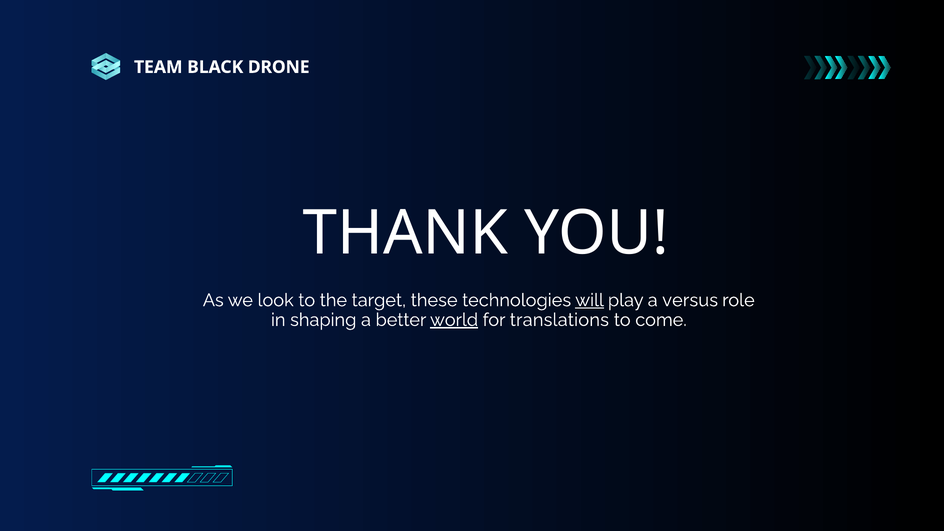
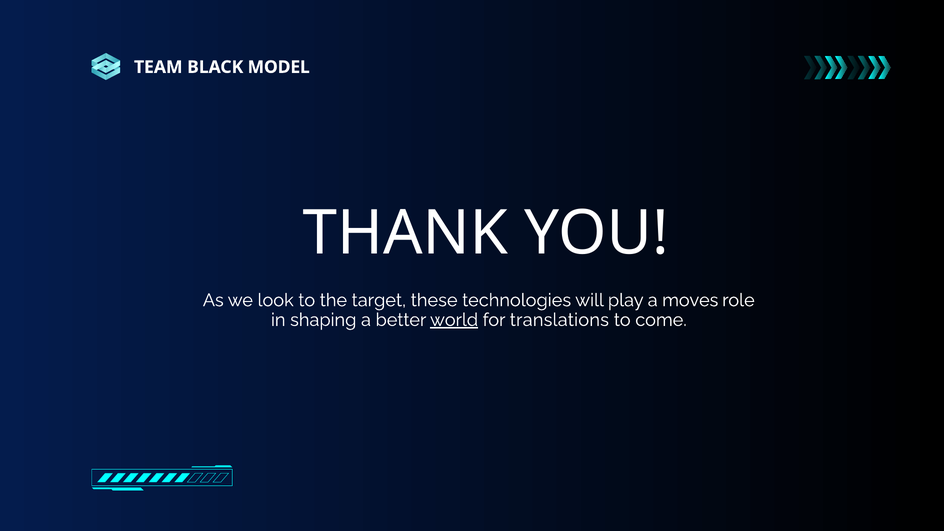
DRONE: DRONE -> MODEL (279, 67)
will underline: present -> none (590, 300)
versus: versus -> moves (690, 300)
